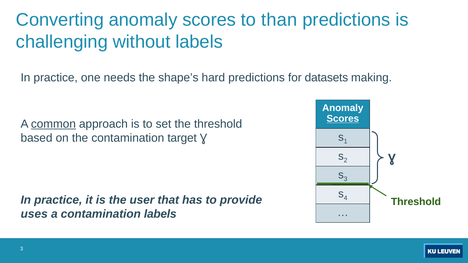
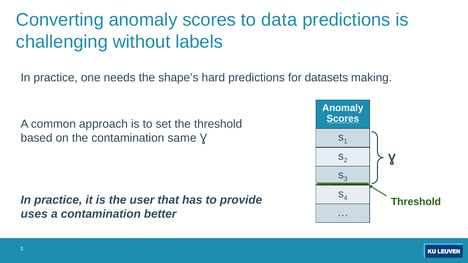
than: than -> data (279, 20)
common underline: present -> none (53, 124)
target: target -> same (182, 138)
contamination labels: labels -> better (160, 214)
